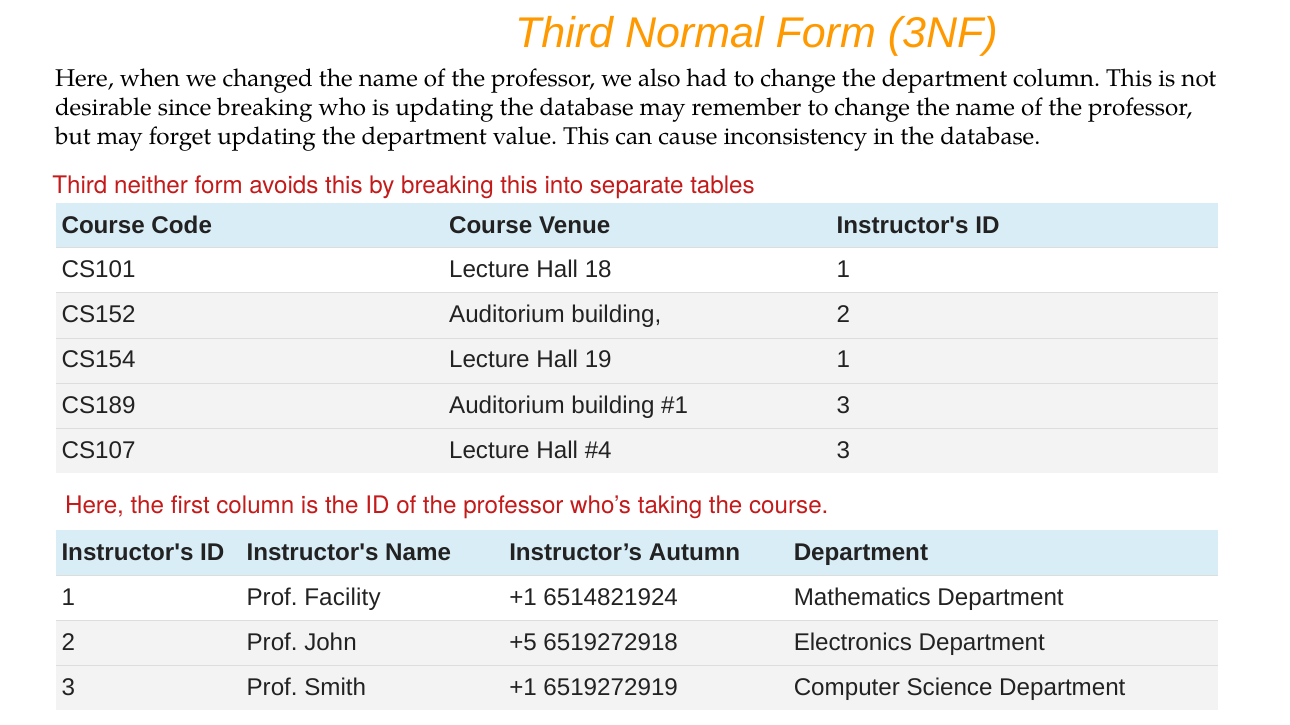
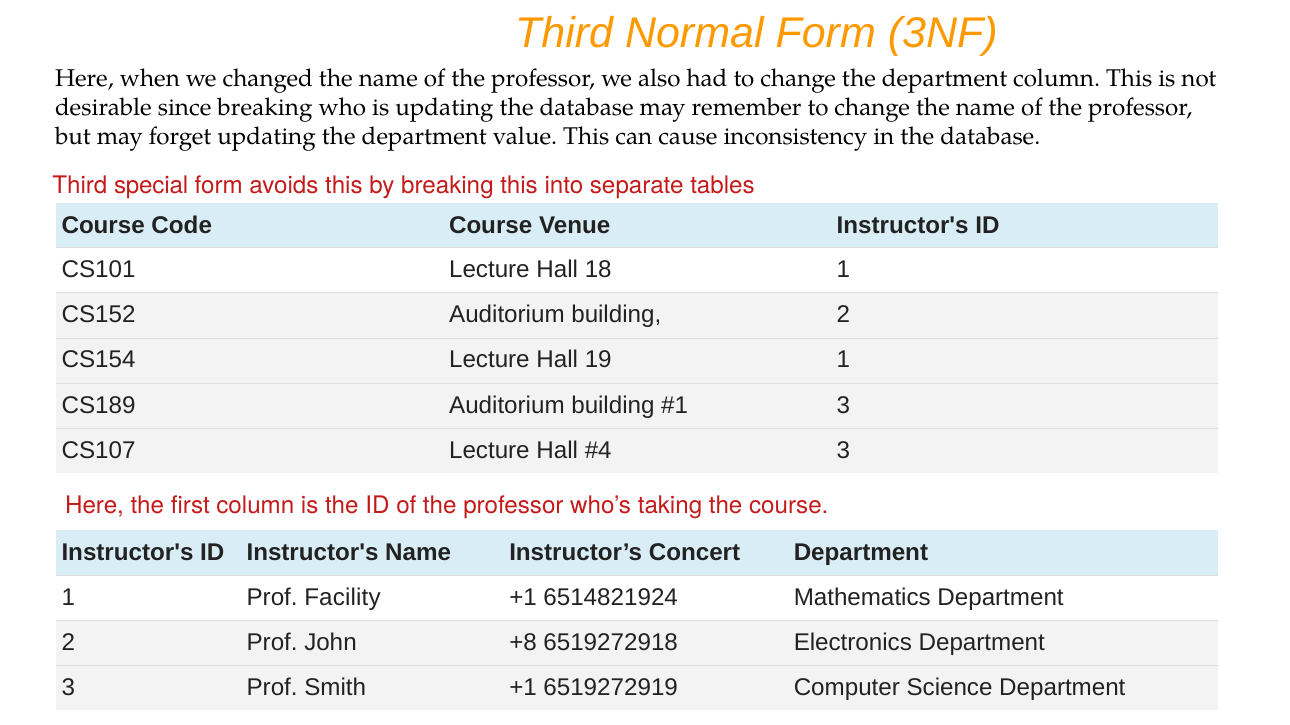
neither: neither -> special (151, 186)
Autumn: Autumn -> Concert (694, 553)
+5: +5 -> +8 (523, 643)
